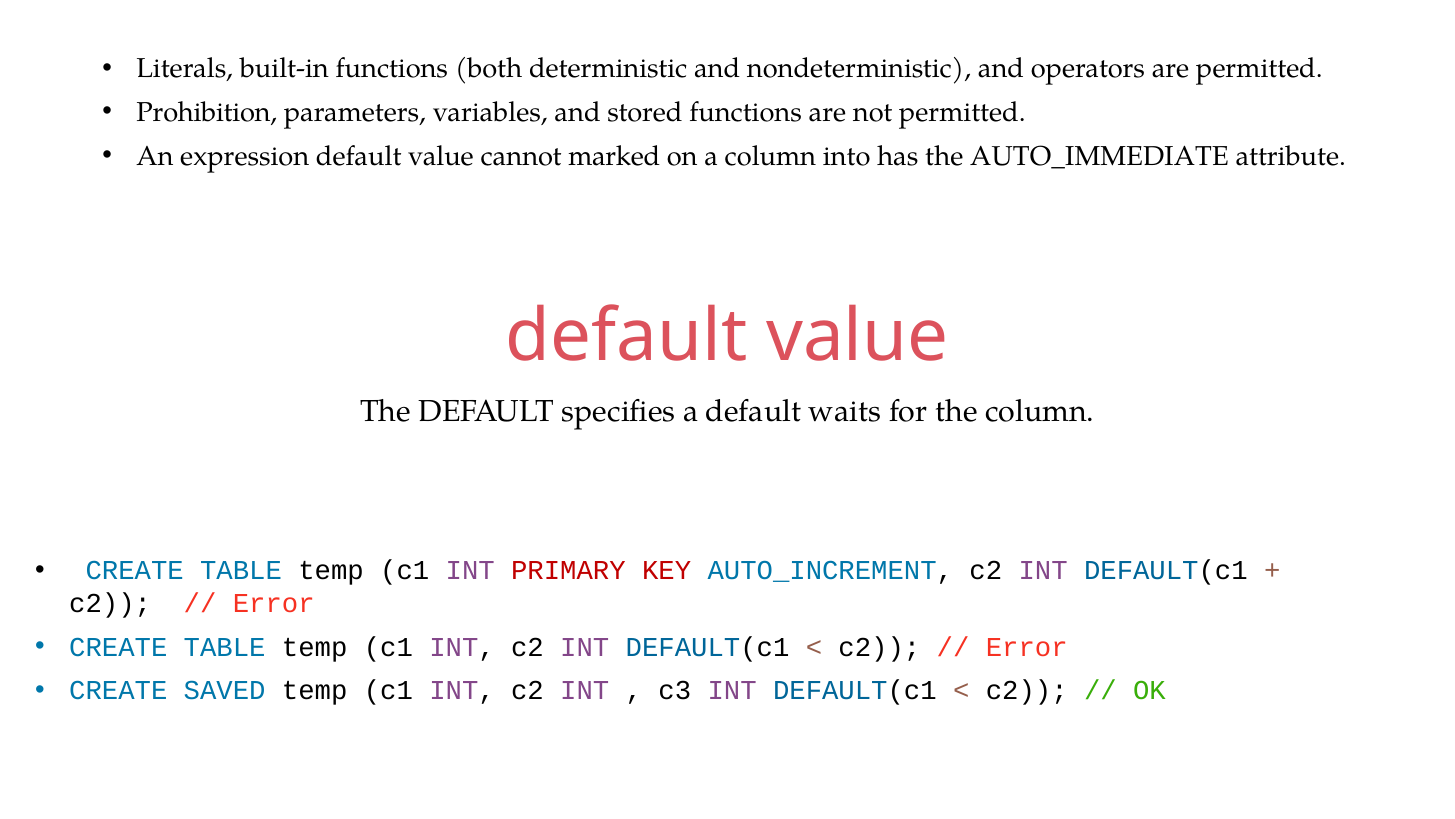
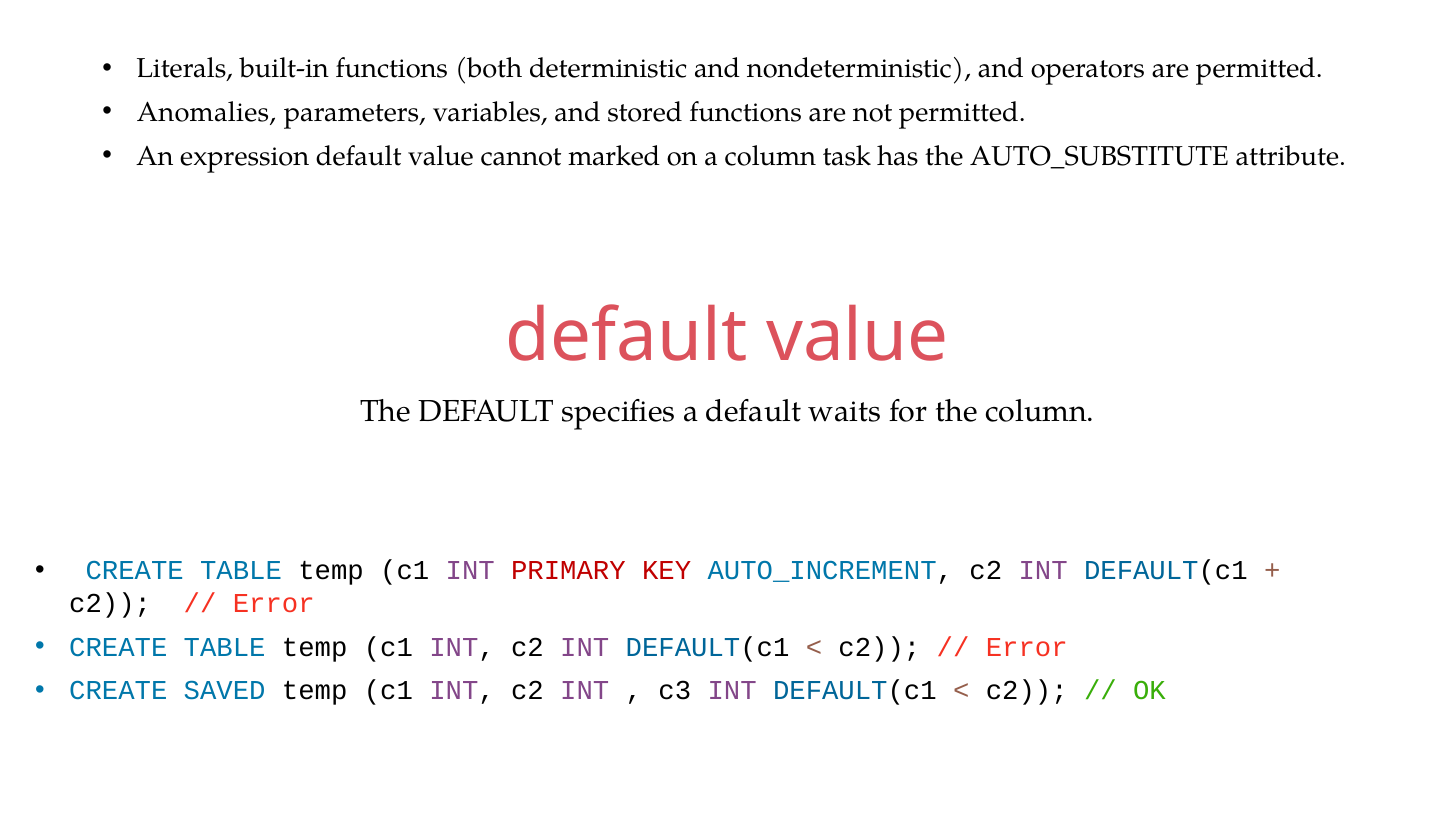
Prohibition: Prohibition -> Anomalies (207, 112)
into: into -> task (847, 156)
AUTO_IMMEDIATE: AUTO_IMMEDIATE -> AUTO_SUBSTITUTE (1100, 156)
